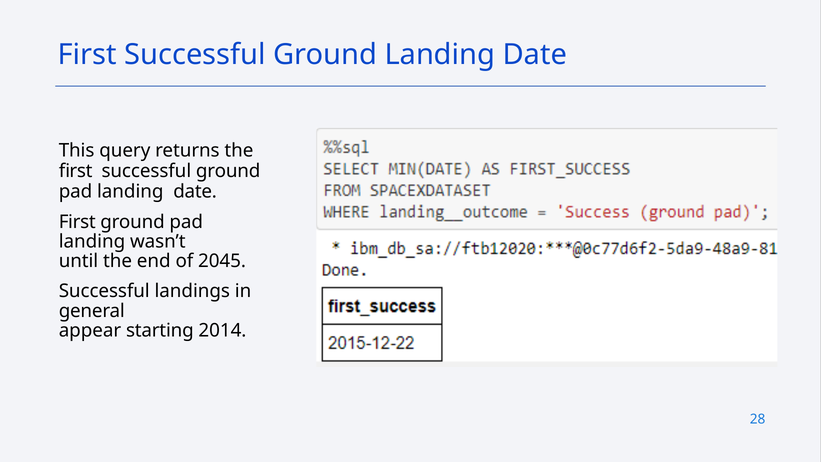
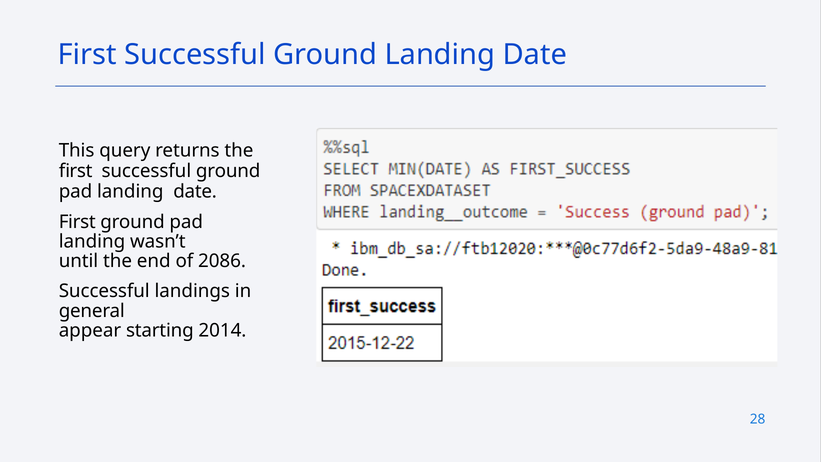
2045: 2045 -> 2086 (222, 261)
